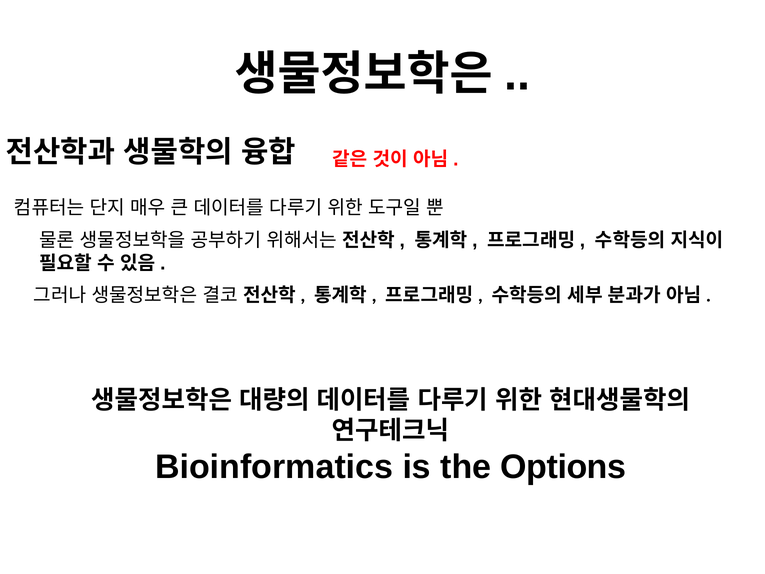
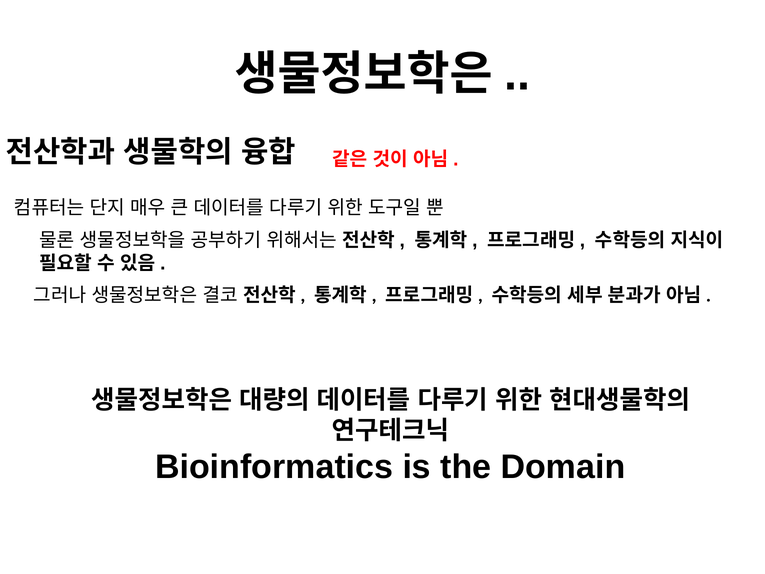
Options: Options -> Domain (563, 467)
